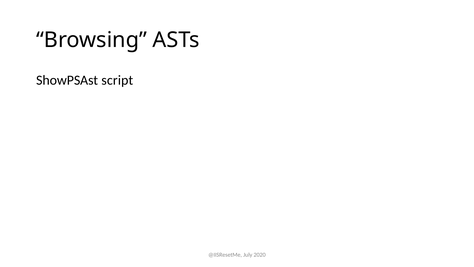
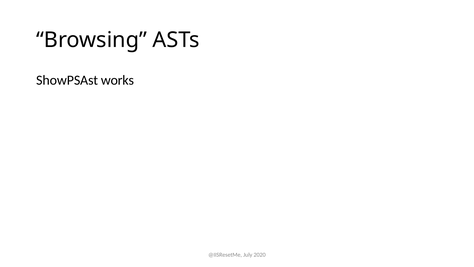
script: script -> works (117, 80)
